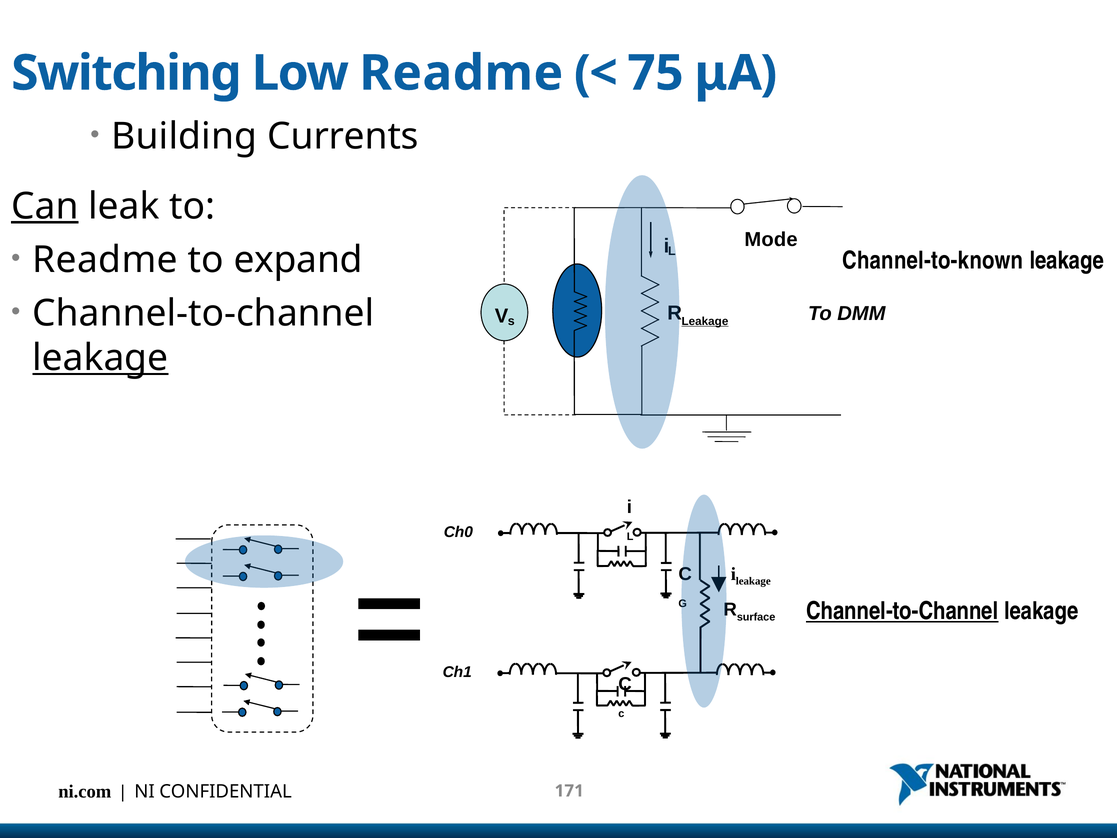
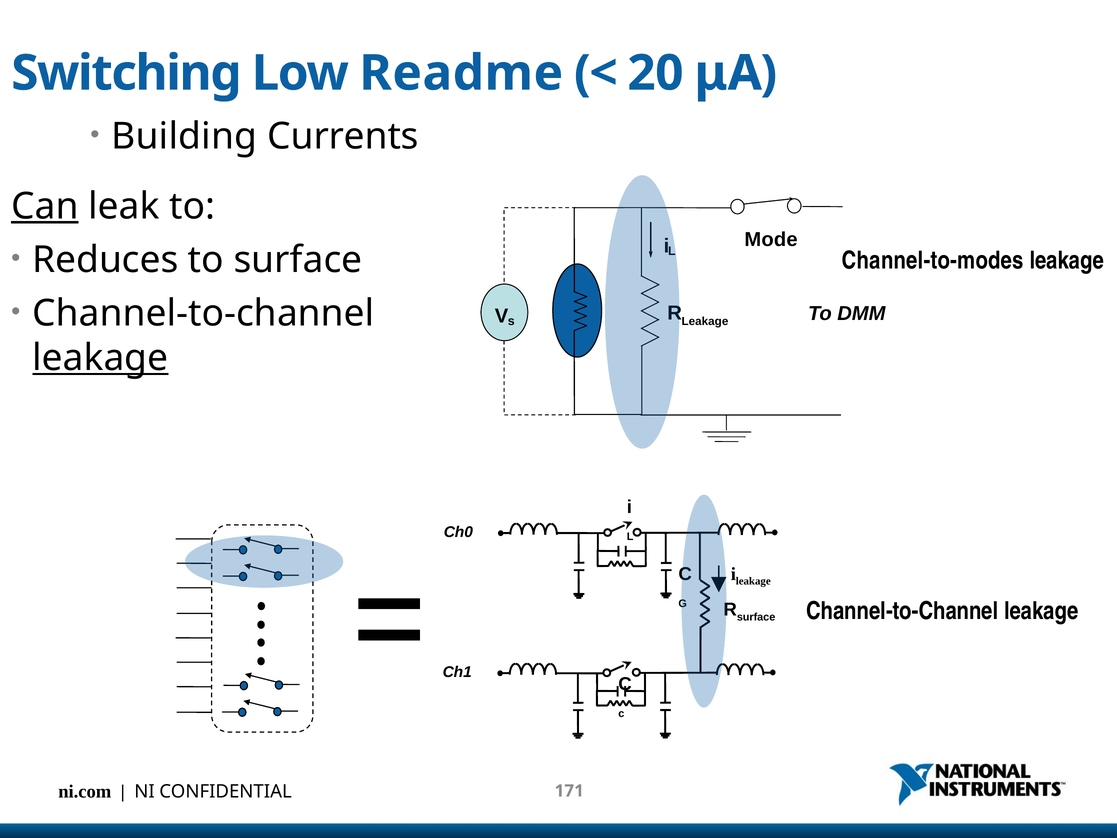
75: 75 -> 20 (655, 73)
Readme: Readme -> Reduces (105, 260)
to expand: expand -> surface (298, 260)
Channel-to-known: Channel-to-known -> Channel-to-modes (933, 260)
Leakage underline: present -> none (705, 321)
Channel-to-Channel underline: present -> none (902, 611)
